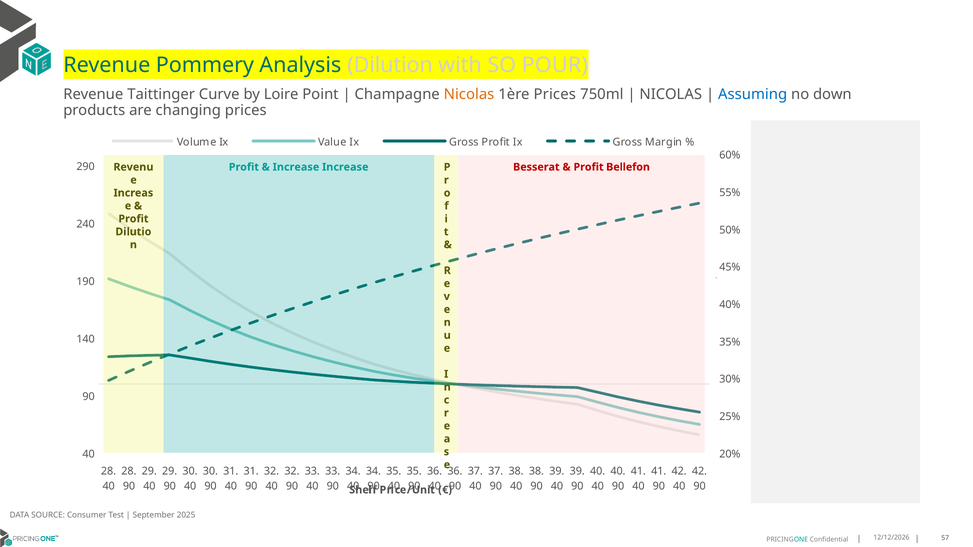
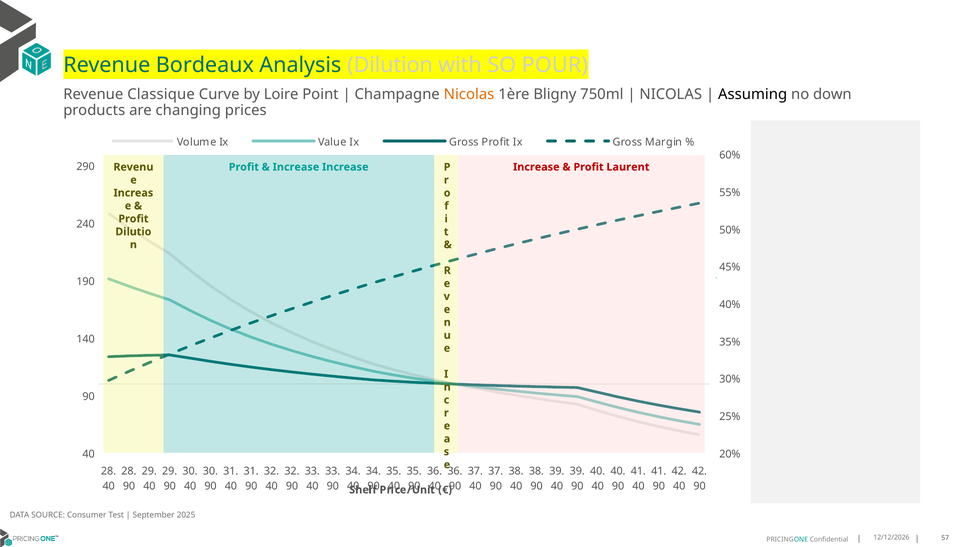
Pommery: Pommery -> Bordeaux (205, 65)
Taittinger: Taittinger -> Classique (161, 94)
1ère Prices: Prices -> Bligny (555, 94)
Assuming colour: blue -> black (753, 94)
Besserat: Besserat -> Increase (536, 167)
Bellefon: Bellefon -> Laurent (628, 167)
